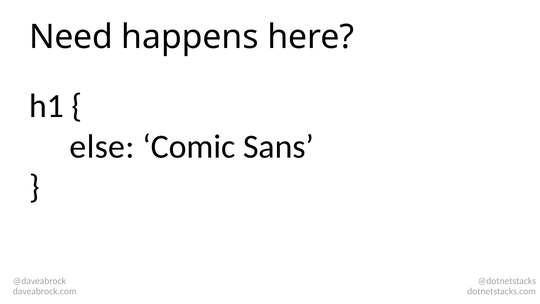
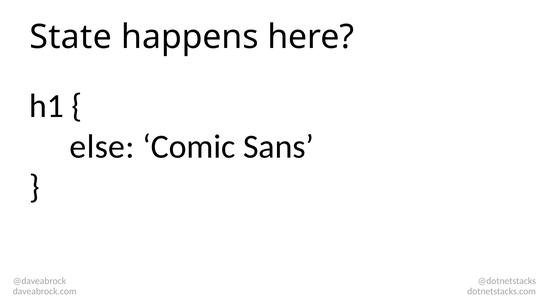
Need: Need -> State (71, 37)
